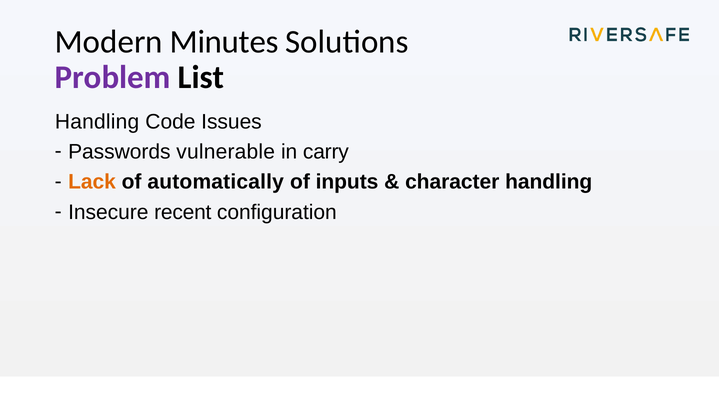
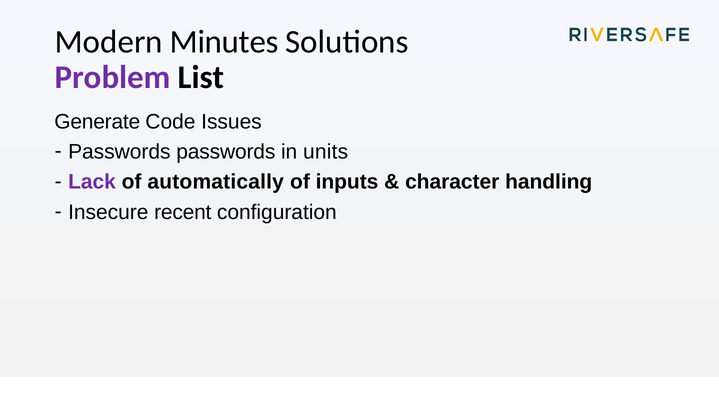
Handling: Handling -> Generate (97, 121)
Passwords vulnerable: vulnerable -> passwords (226, 152)
carry: carry -> units (326, 152)
Lack colour: orange -> purple (92, 182)
